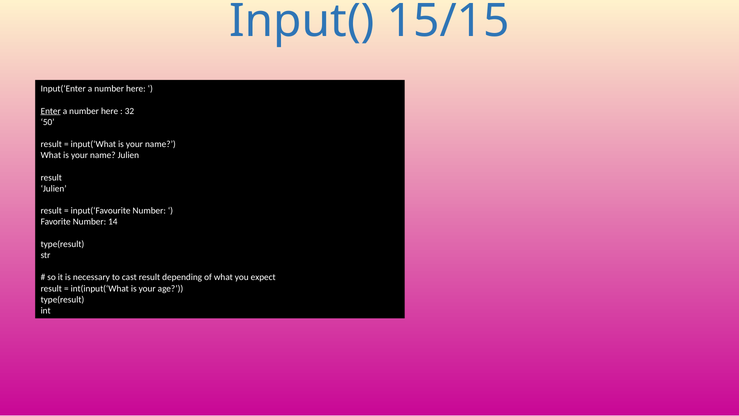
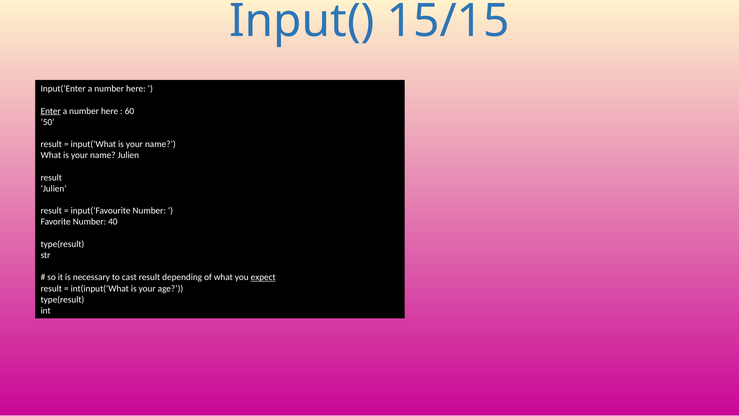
32: 32 -> 60 (129, 111)
14: 14 -> 40 (113, 222)
expect underline: none -> present (263, 277)
